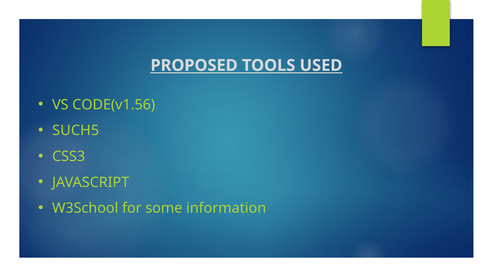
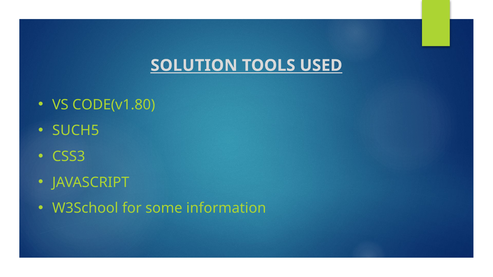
PROPOSED: PROPOSED -> SOLUTION (194, 65)
CODE(v1.56: CODE(v1.56 -> CODE(v1.80 (114, 105)
